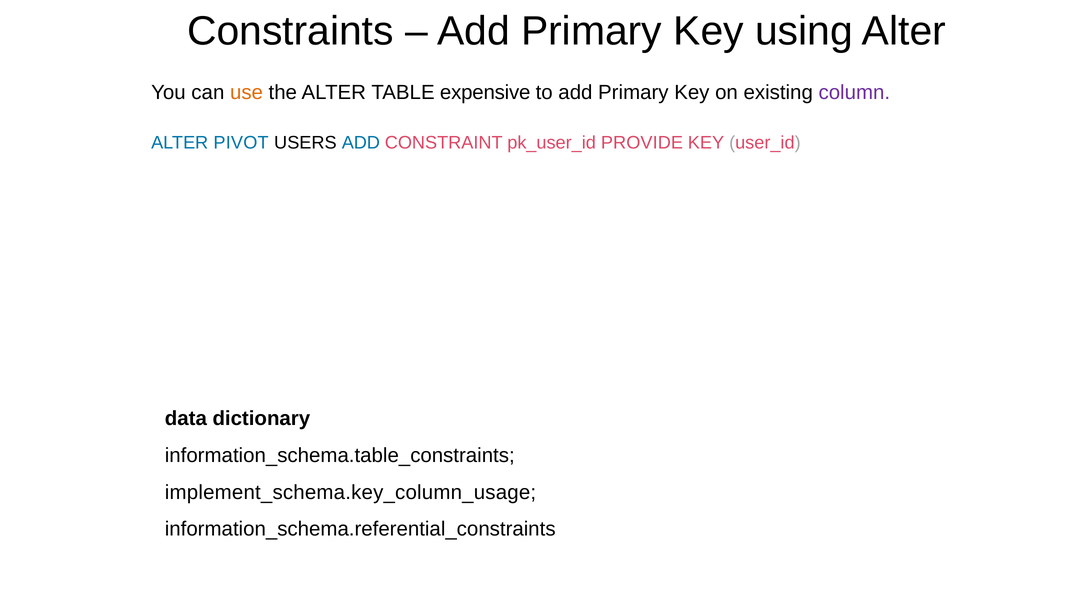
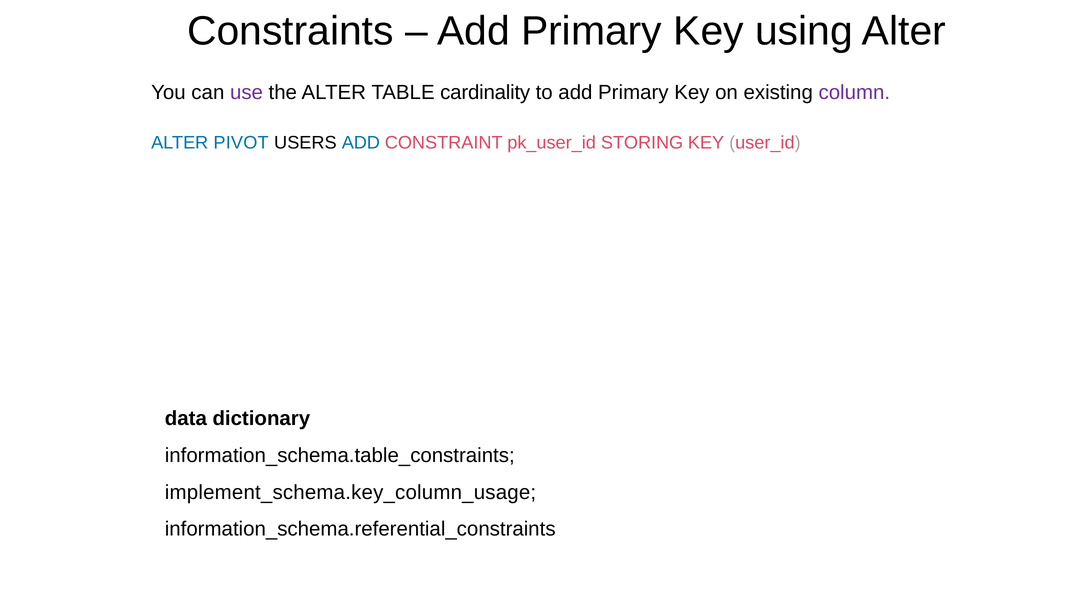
use colour: orange -> purple (246, 93)
expensive: expensive -> cardinality (485, 93)
PROVIDE: PROVIDE -> STORING (642, 143)
